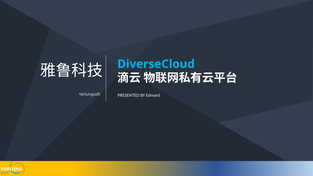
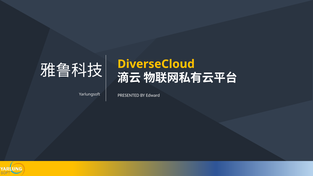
DiverseCloud colour: light blue -> yellow (156, 64)
